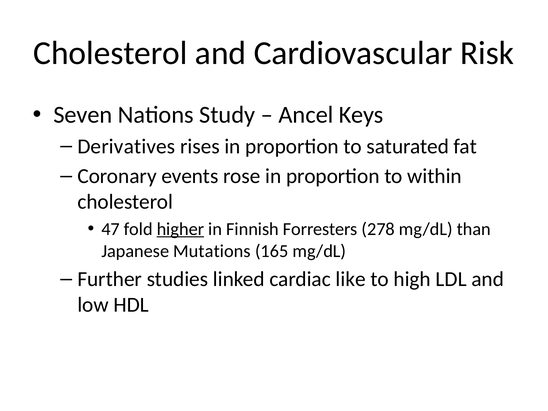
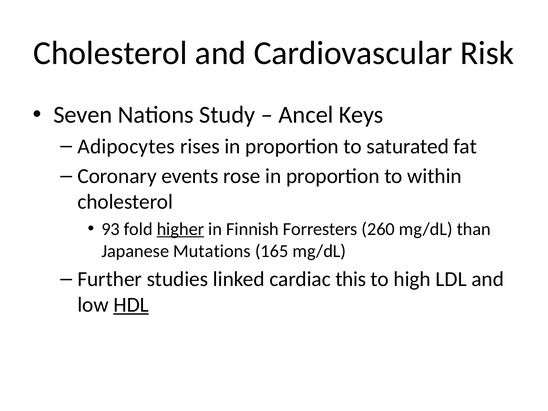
Derivatives: Derivatives -> Adipocytes (126, 146)
47: 47 -> 93 (111, 229)
278: 278 -> 260 (378, 229)
like: like -> this (351, 279)
HDL underline: none -> present (131, 305)
